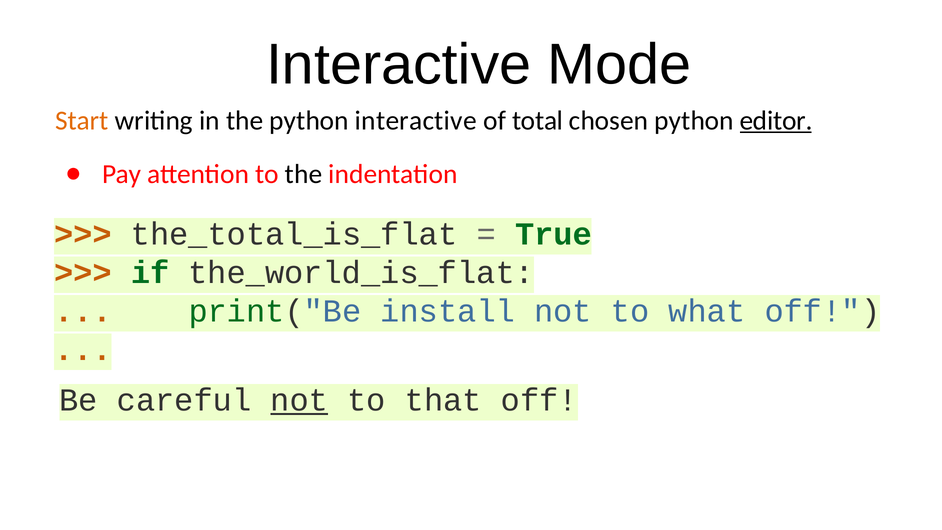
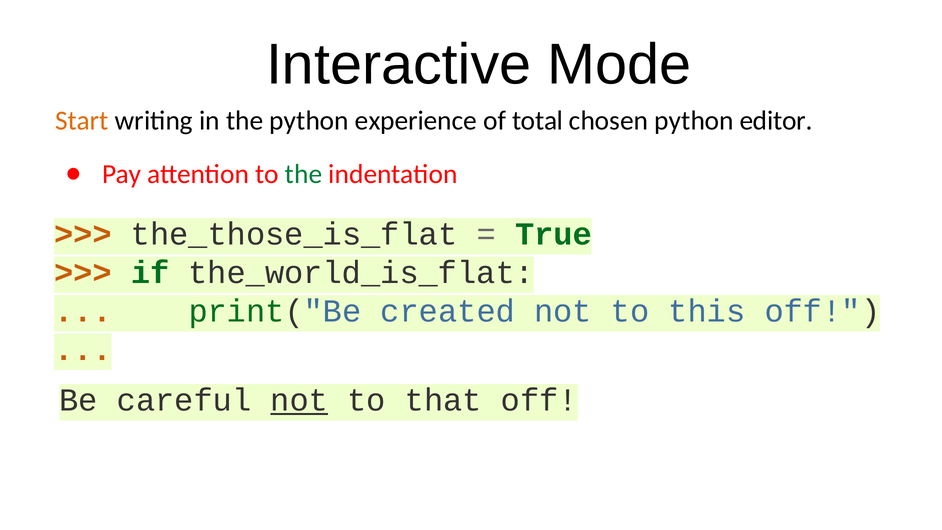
python interactive: interactive -> experience (416, 120)
editor underline: present -> none (776, 120)
the colour: black -> green (304, 174)
the_total_is_flat: the_total_is_flat -> the_those_is_flat (294, 234)
install: install -> created (448, 311)
what: what -> this (707, 311)
